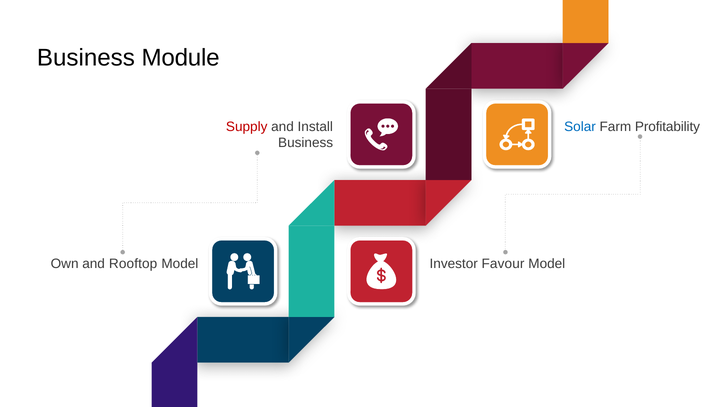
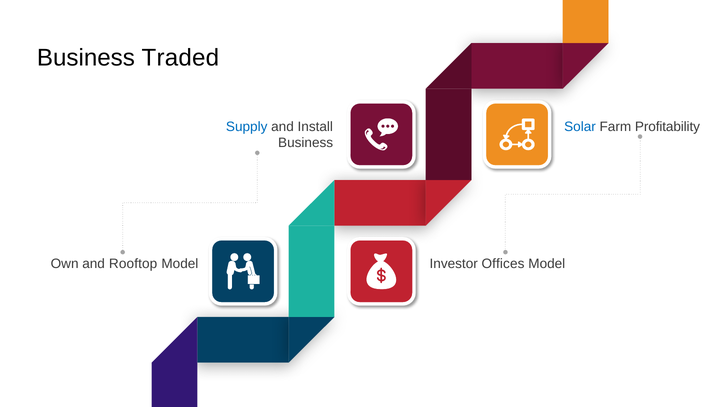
Module: Module -> Traded (180, 58)
Supply colour: red -> blue (247, 127)
Favour: Favour -> Offices (503, 264)
